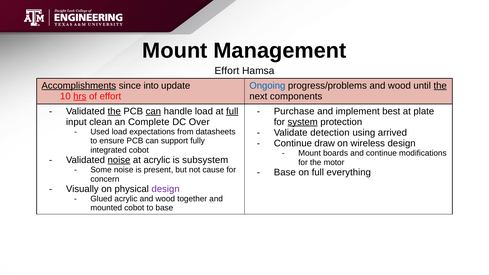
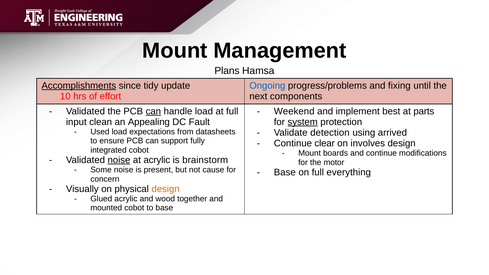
Effort: Effort -> Plans (227, 71)
into: into -> tidy (151, 86)
progress/problems and wood: wood -> fixing (399, 86)
the underline: present -> none (440, 86)
hrs underline: present -> none (80, 96)
the underline: present -> none (114, 111)
full underline: present -> none (232, 111)
Purchase: Purchase -> Weekend (294, 111)
plate: plate -> parts (424, 111)
Complete: Complete -> Appealing (149, 122)
Over: Over -> Fault (199, 122)
draw: draw -> clear (325, 143)
wireless: wireless -> involves (368, 143)
subsystem: subsystem -> brainstorm (205, 160)
design colour: purple -> orange (166, 189)
